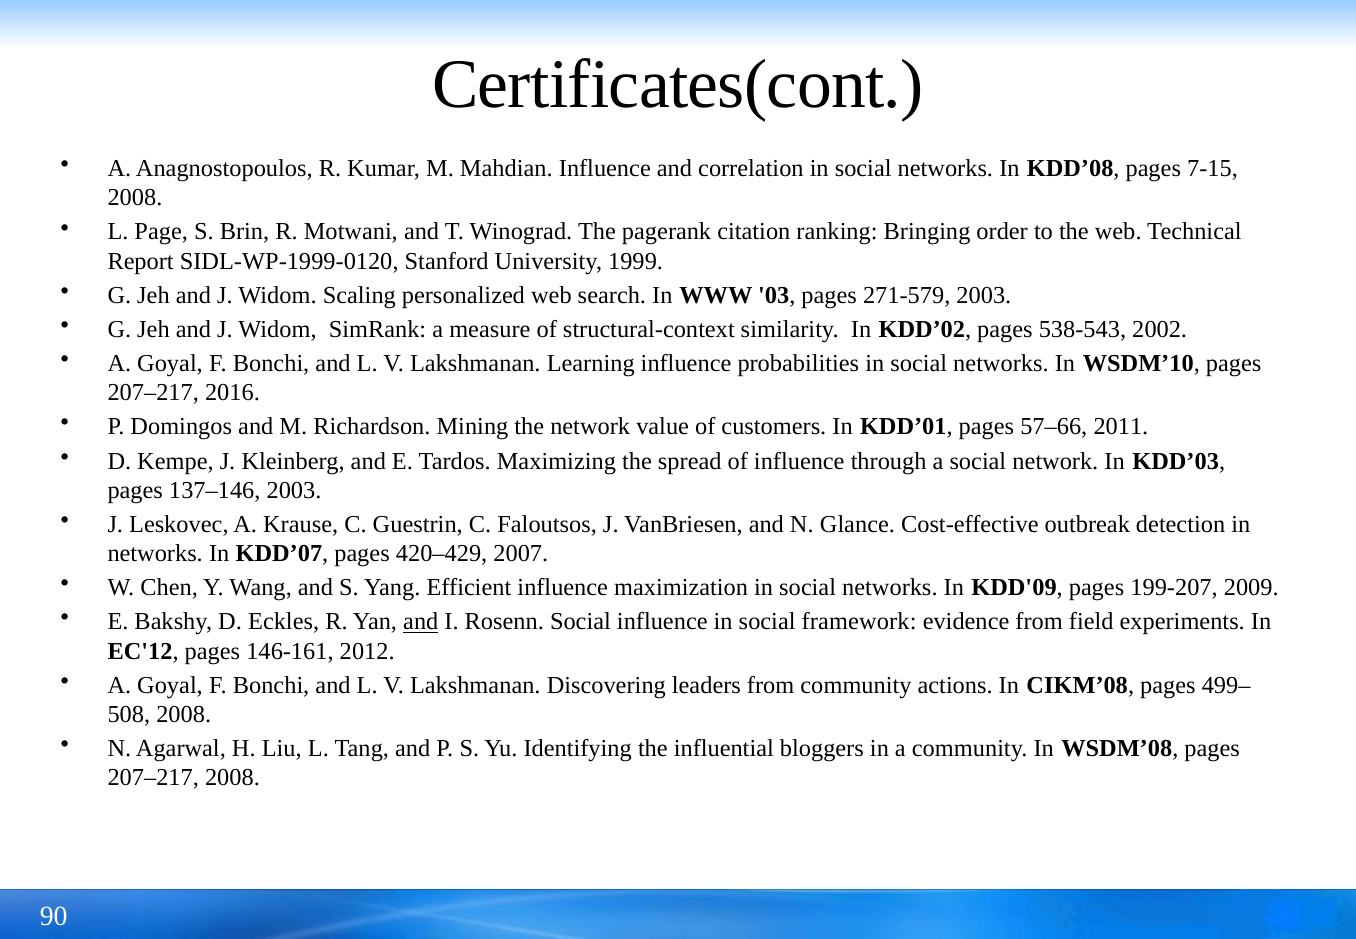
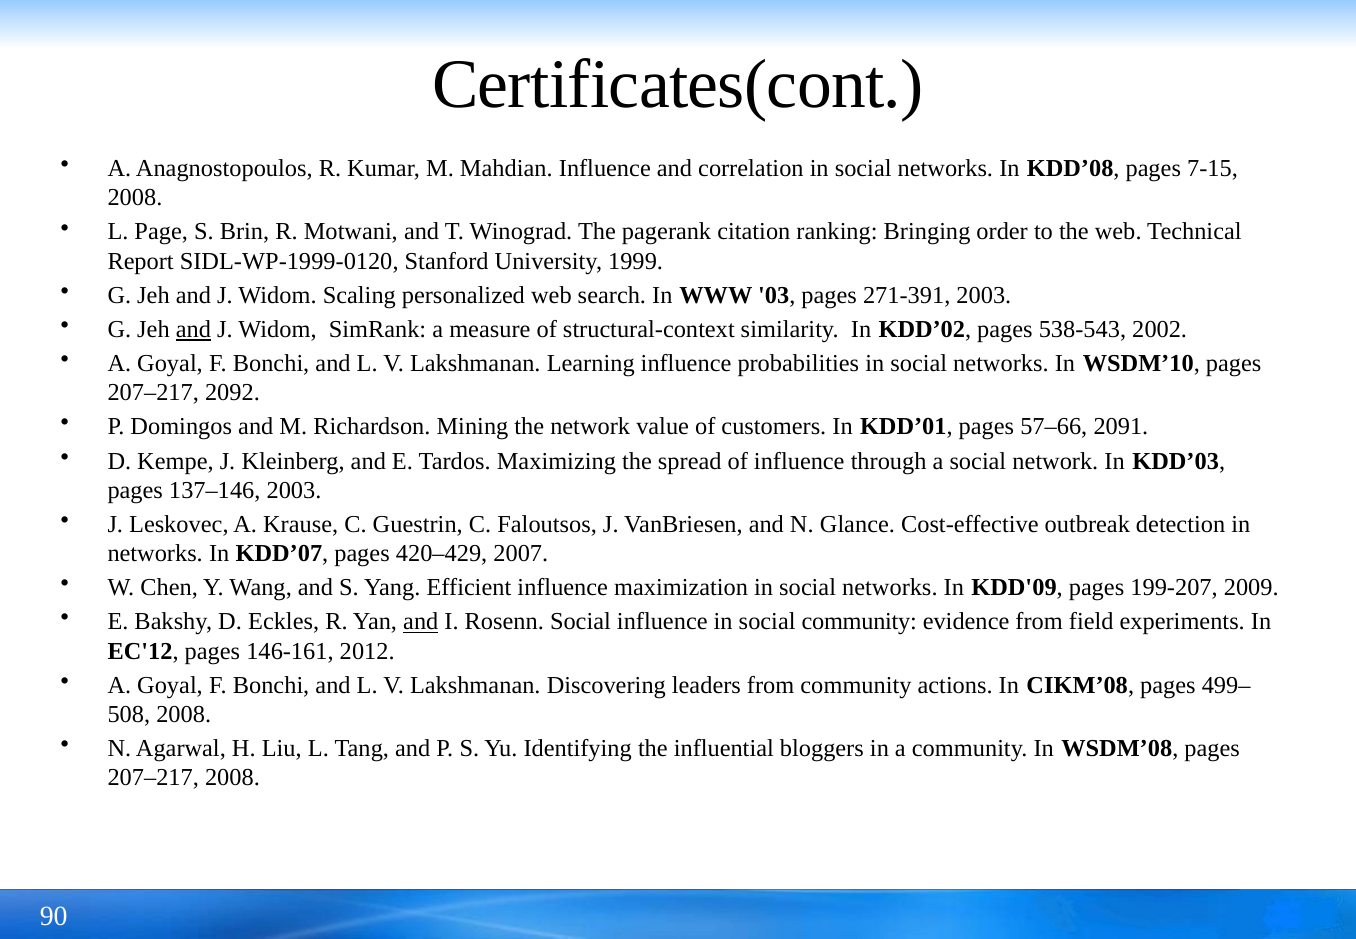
271-579: 271-579 -> 271-391 (907, 295)
and underline: none -> present (193, 329)
2016: 2016 -> 2092 (232, 393)
2011: 2011 -> 2091 (1121, 427)
social framework: framework -> community (859, 622)
